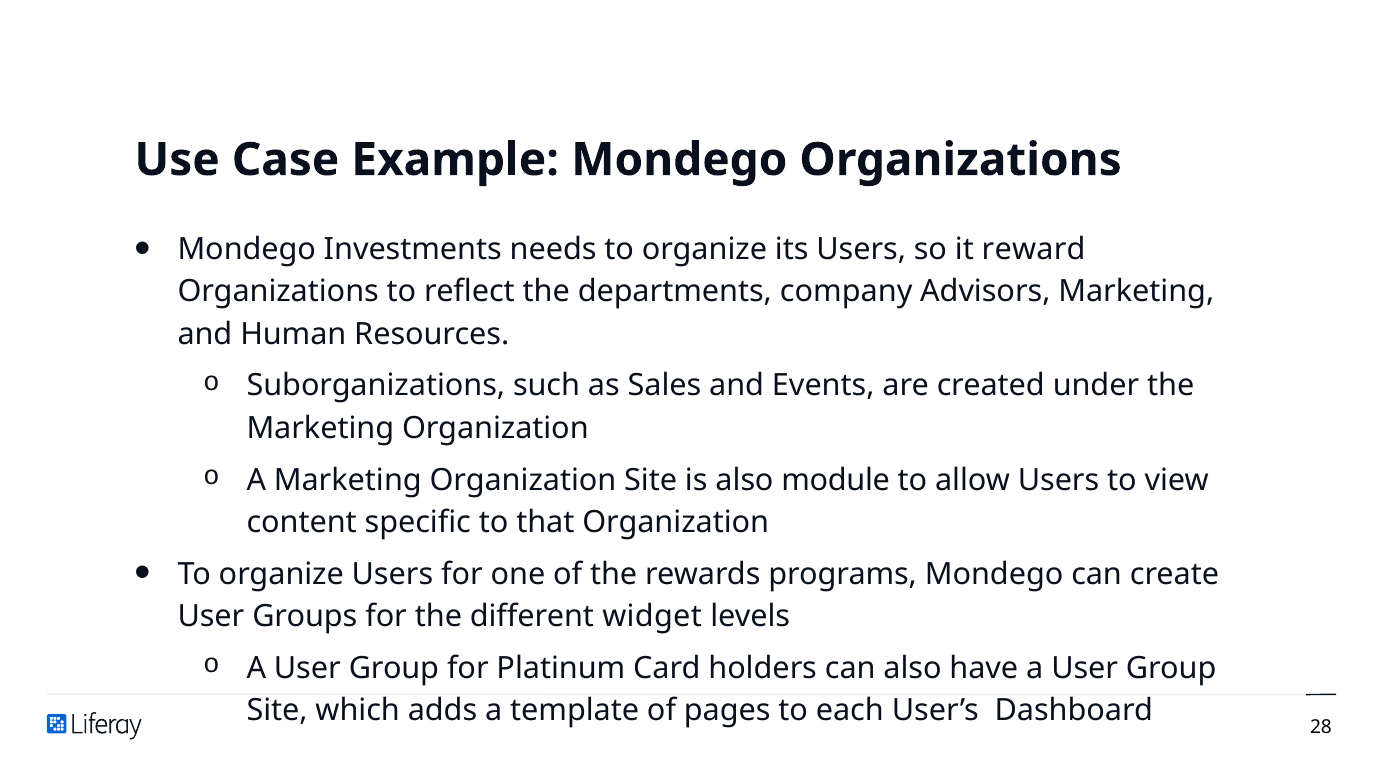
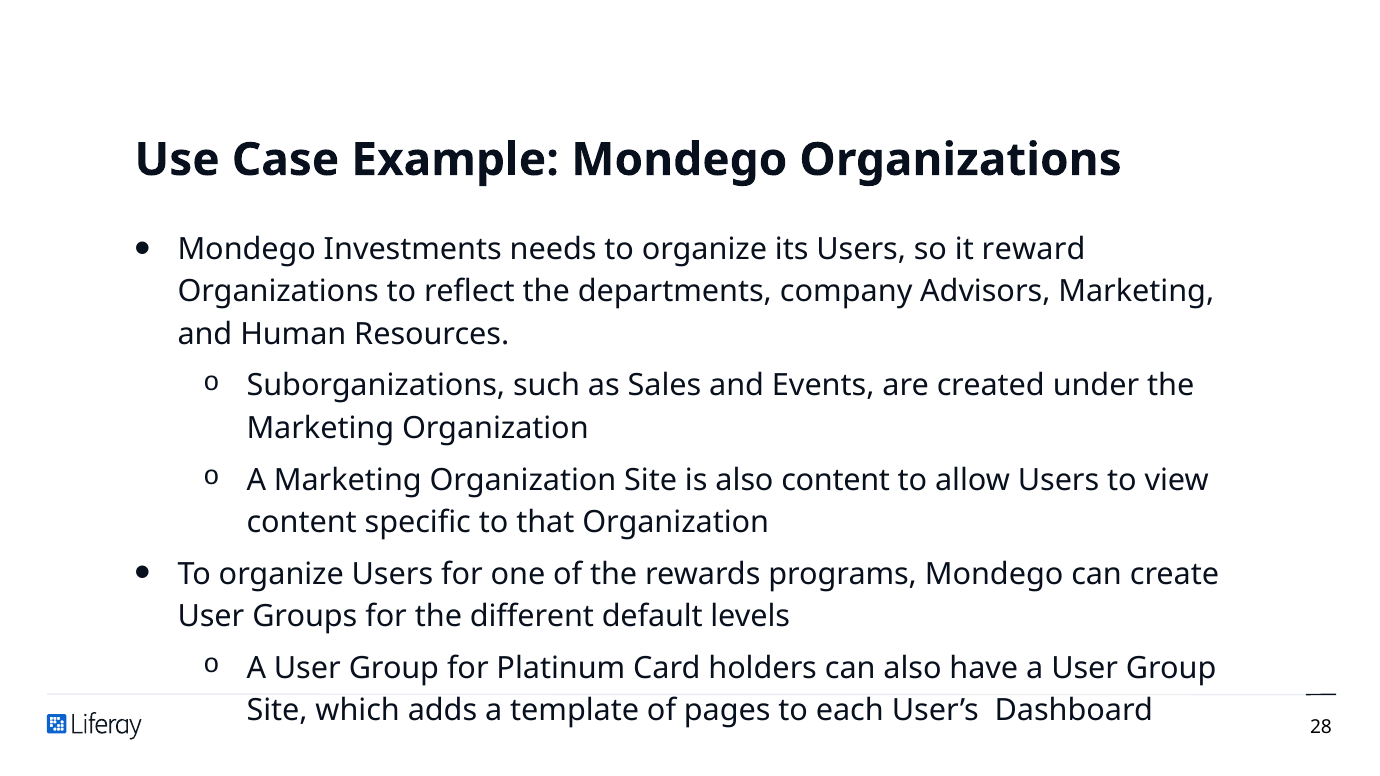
also module: module -> content (836, 480)
widget: widget -> default (652, 616)
